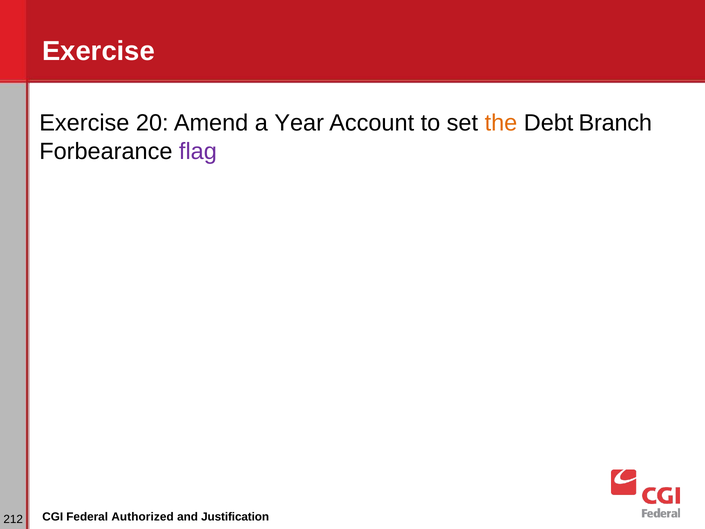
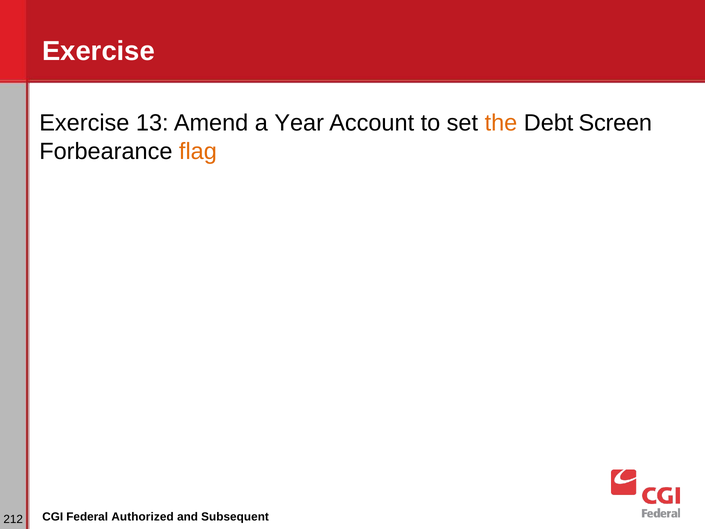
20: 20 -> 13 (152, 123)
Branch: Branch -> Screen (615, 123)
flag colour: purple -> orange (198, 151)
Justification: Justification -> Subsequent (235, 517)
